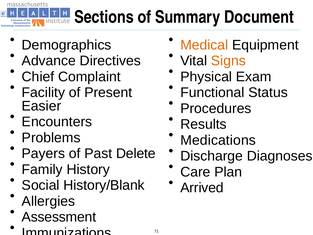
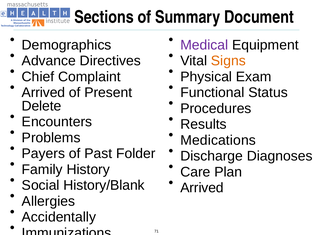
Medical colour: orange -> purple (204, 45)
Facility: Facility -> Arrived (43, 92)
Easier: Easier -> Delete (41, 106)
Delete: Delete -> Folder (136, 153)
Assessment: Assessment -> Accidentally (59, 217)
